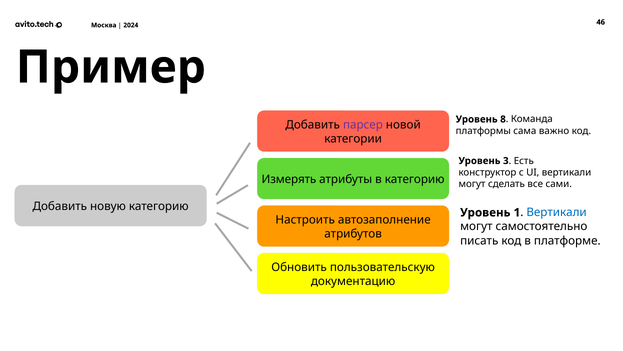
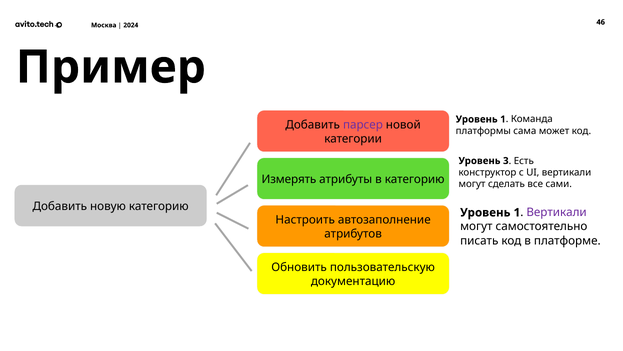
8: 8 -> 1 (503, 119)
важно: важно -> может (554, 131)
Вертикали colour: blue -> purple (557, 212)
